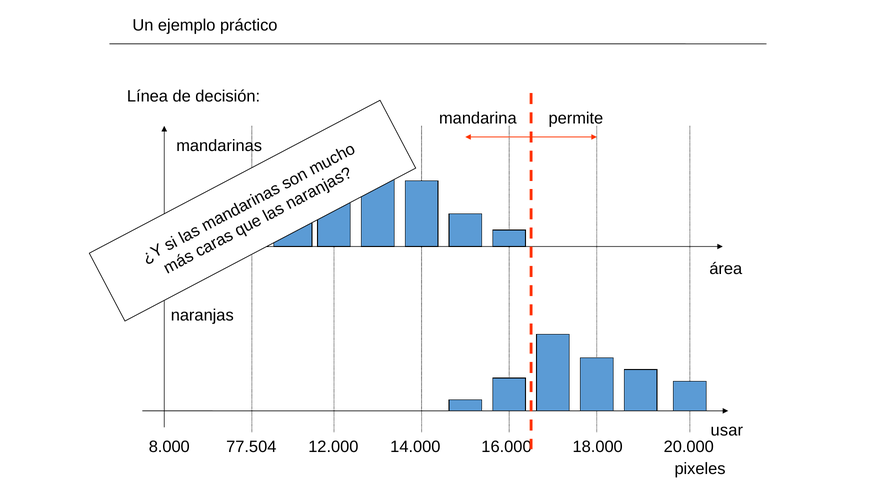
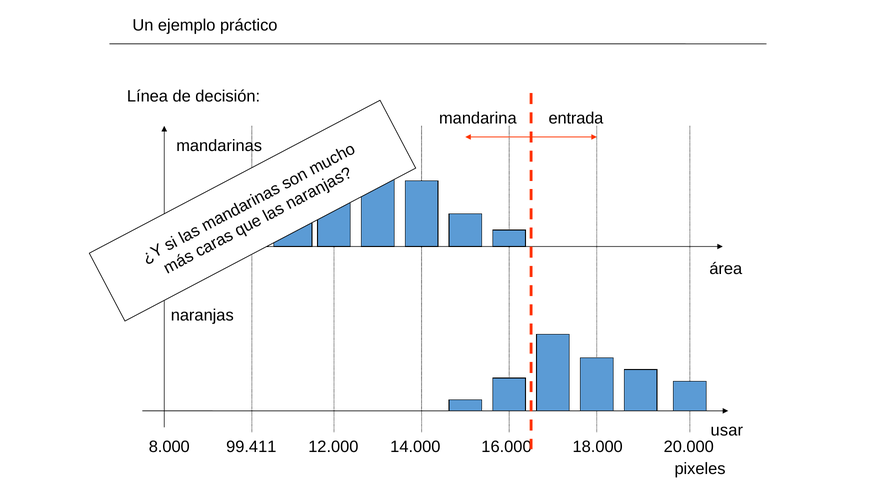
permite: permite -> entrada (576, 118)
77.504: 77.504 -> 99.411 (251, 447)
